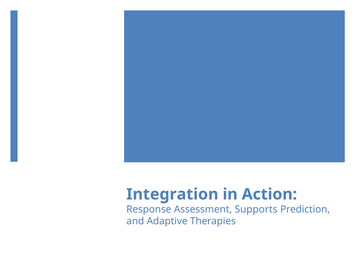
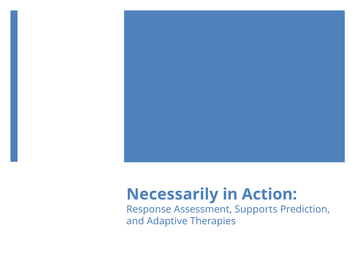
Integration: Integration -> Necessarily (172, 194)
